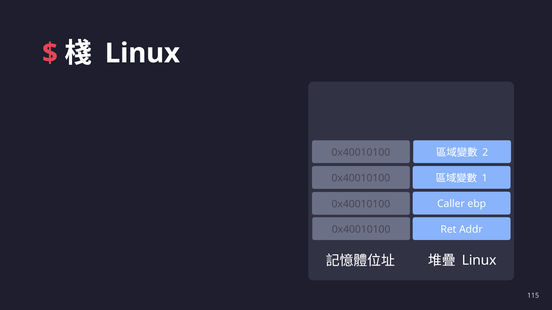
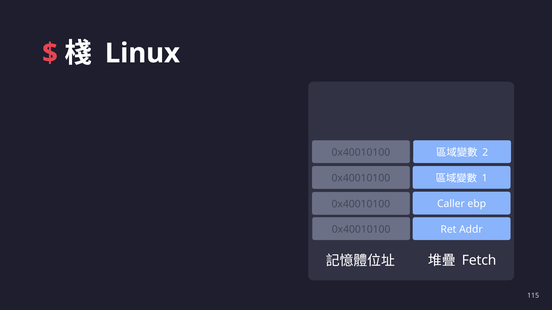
Linux: Linux -> Fetch (479, 261)
